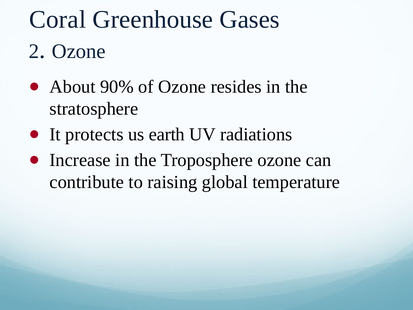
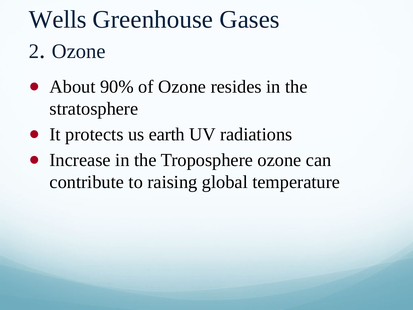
Coral: Coral -> Wells (58, 20)
